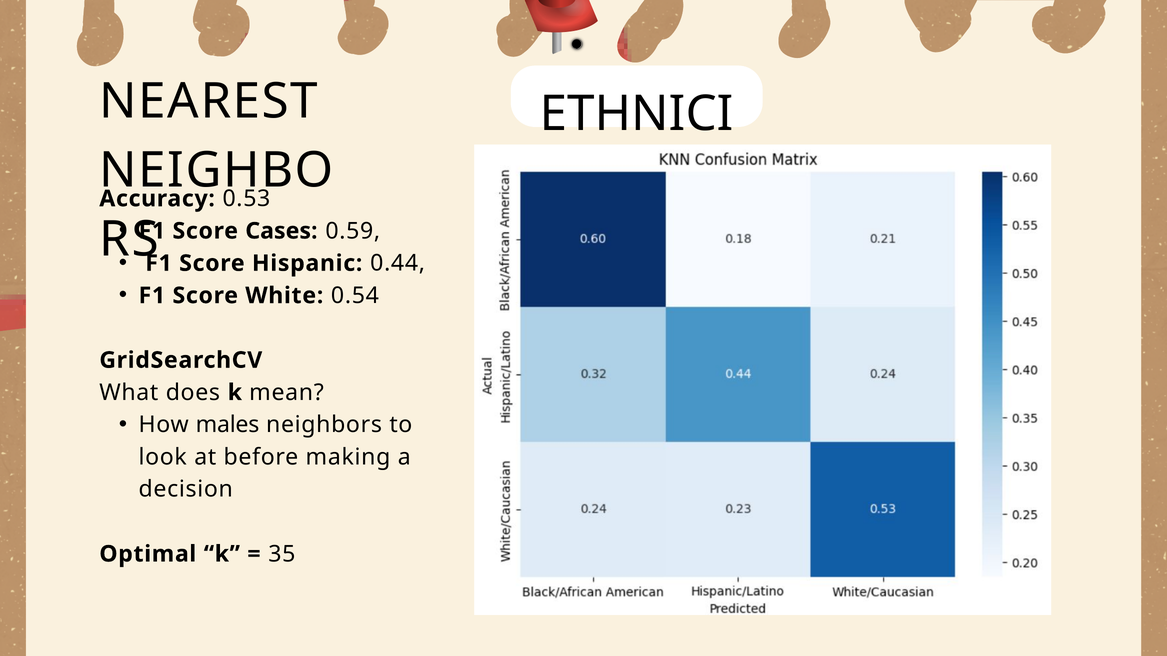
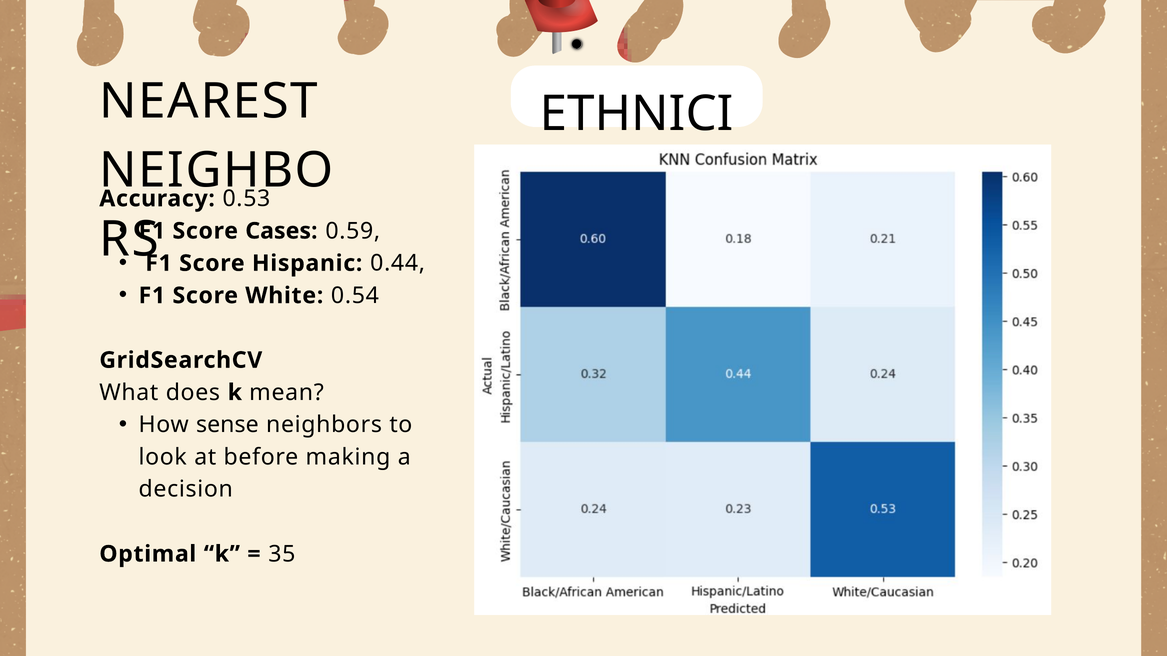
males: males -> sense (227, 425)
